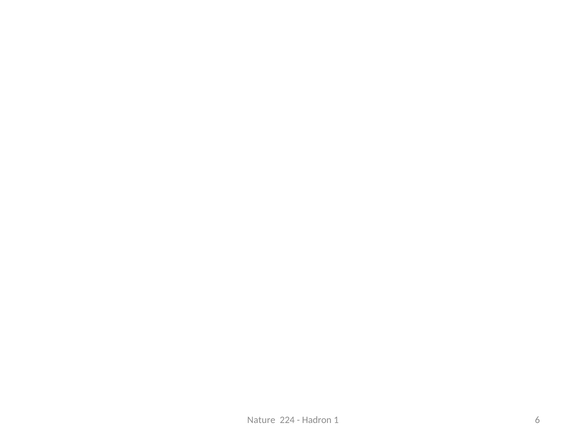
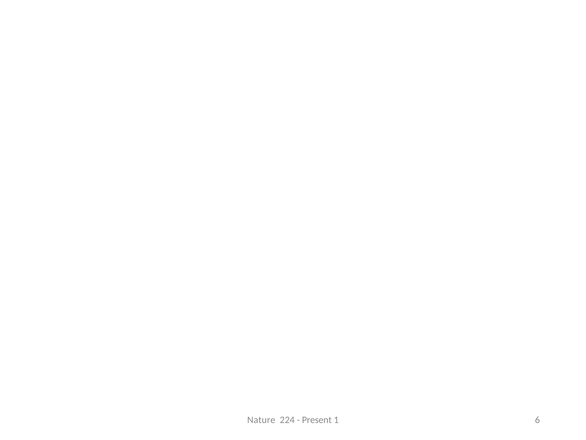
Hadron: Hadron -> Present (317, 420)
